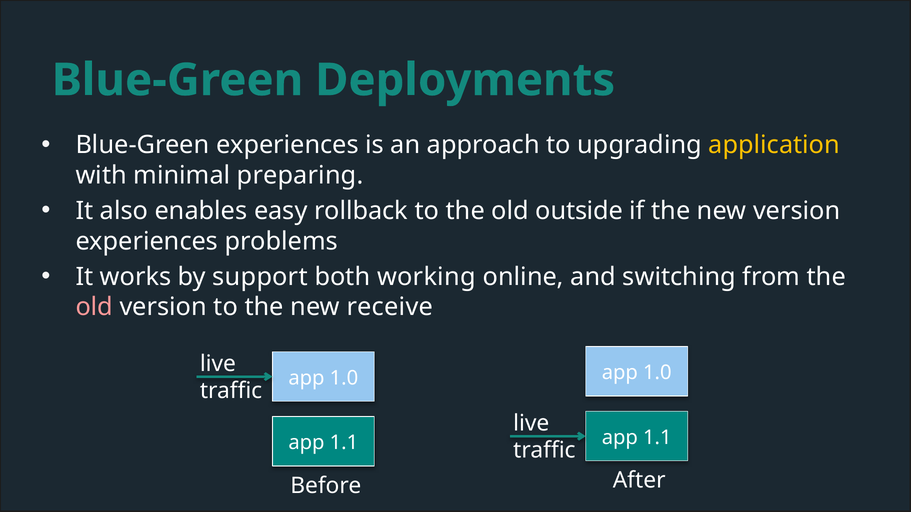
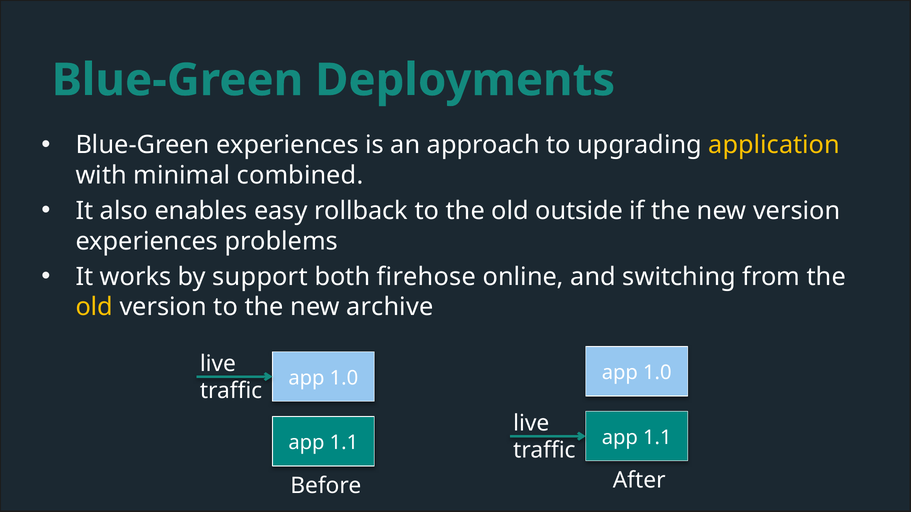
preparing: preparing -> combined (300, 176)
working: working -> firehose (426, 277)
old colour: pink -> yellow (94, 307)
receive: receive -> archive (390, 307)
